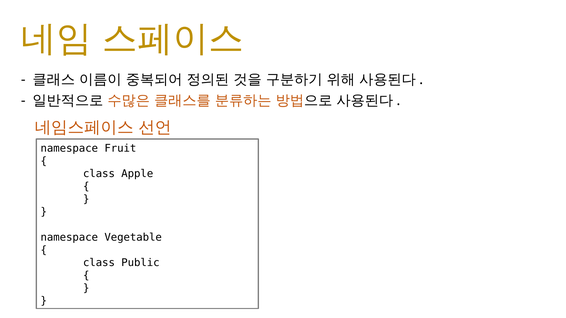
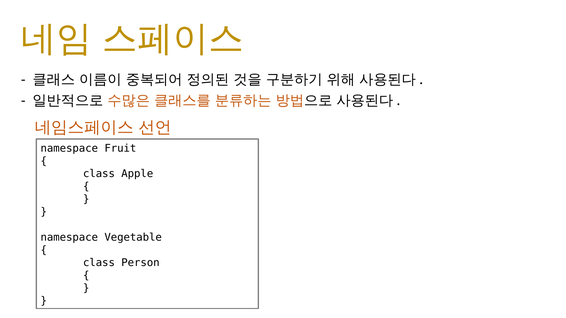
Public: Public -> Person (140, 263)
